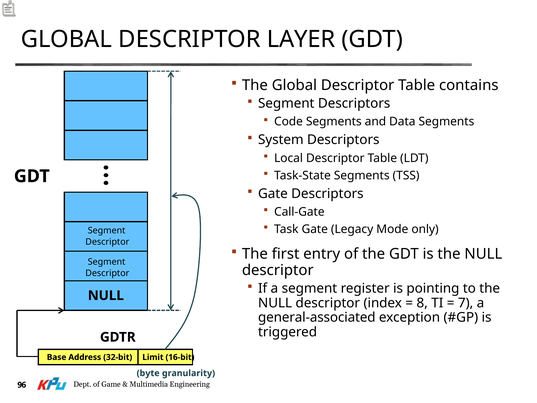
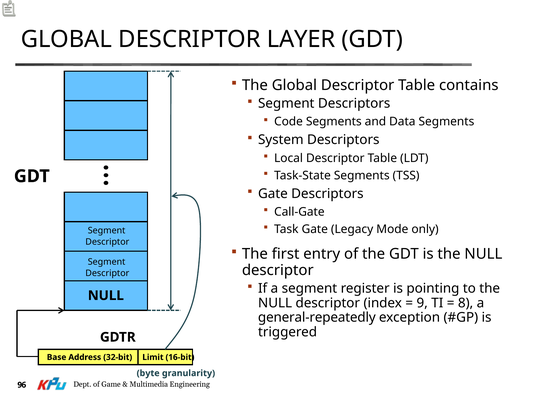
8: 8 -> 9 (422, 303)
7: 7 -> 8 (466, 303)
general-associated: general-associated -> general-repeatedly (317, 317)
